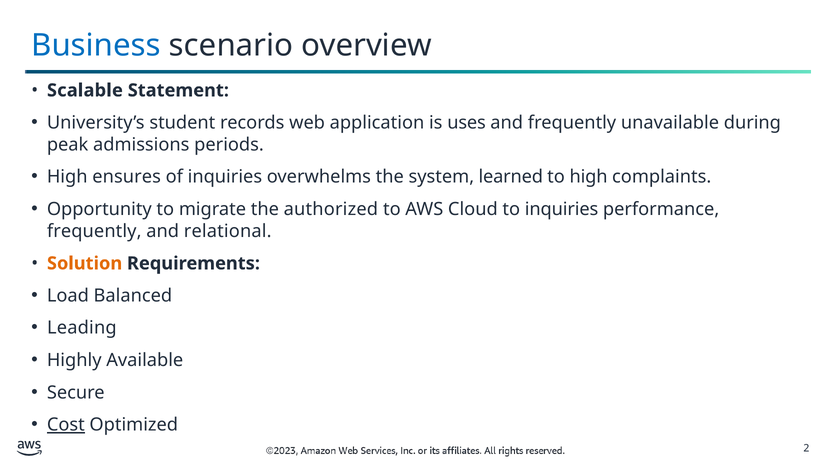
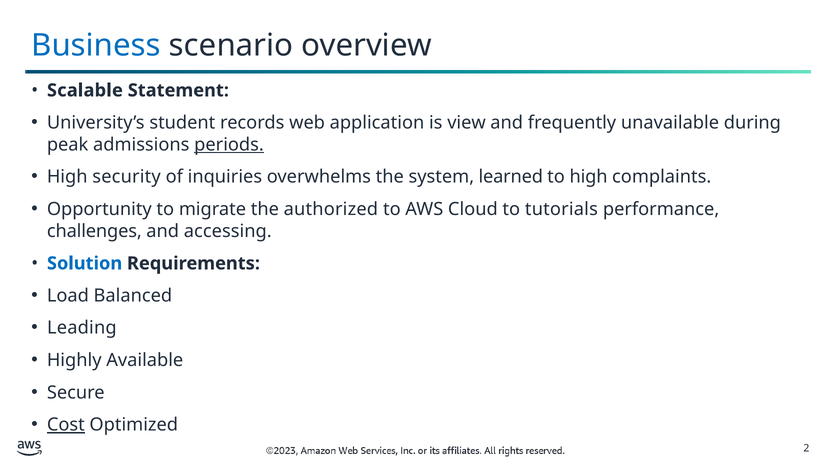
uses: uses -> view (466, 123)
periods underline: none -> present (229, 145)
ensures: ensures -> security (127, 177)
to inquiries: inquiries -> tutorials (561, 209)
frequently: frequently -> challenges (94, 231)
relational: relational -> accessing (228, 231)
Solution colour: orange -> blue (85, 263)
